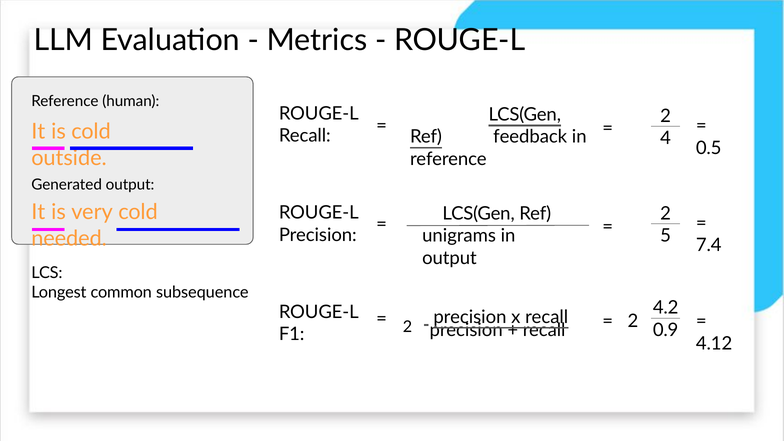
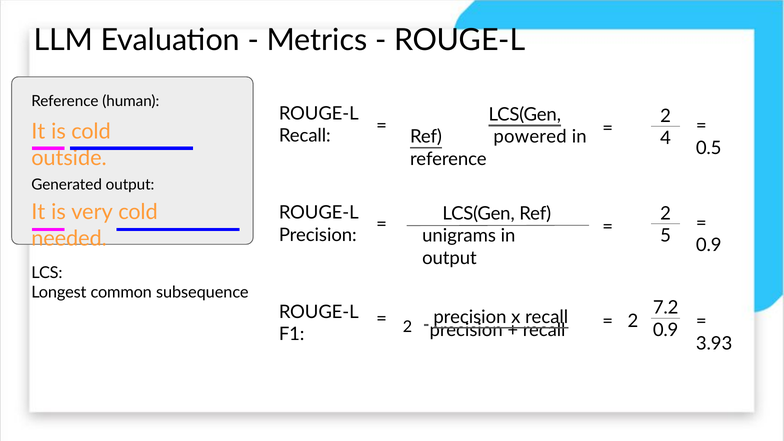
feedback: feedback -> powered (530, 137)
7.4: 7.4 -> 0.9 (709, 245)
4.2: 4.2 -> 7.2 (666, 308)
4.12: 4.12 -> 3.93 (714, 343)
